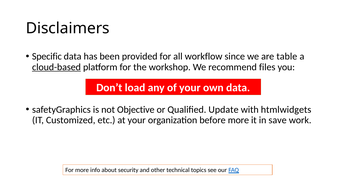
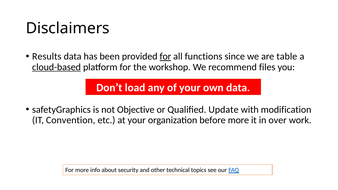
Specific: Specific -> Results (47, 56)
for underline: none -> present (165, 56)
workflow: workflow -> functions (204, 56)
htmlwidgets: htmlwidgets -> modification (286, 110)
Customized: Customized -> Convention (71, 120)
save: save -> over (278, 120)
